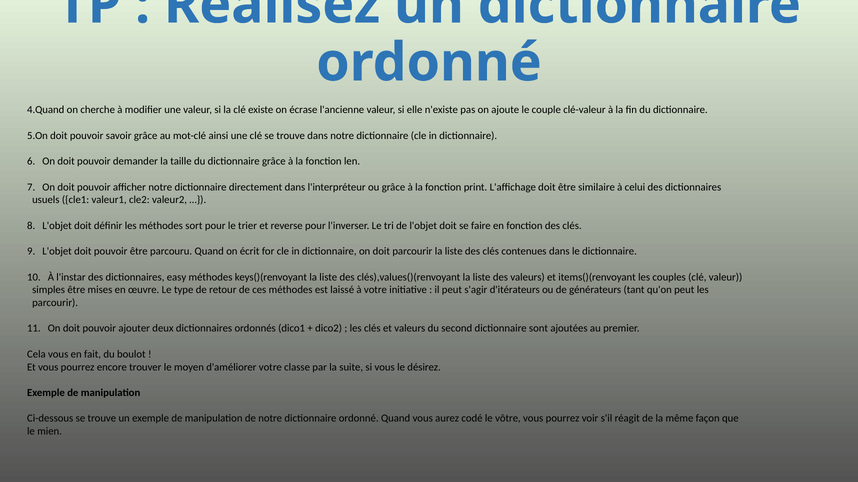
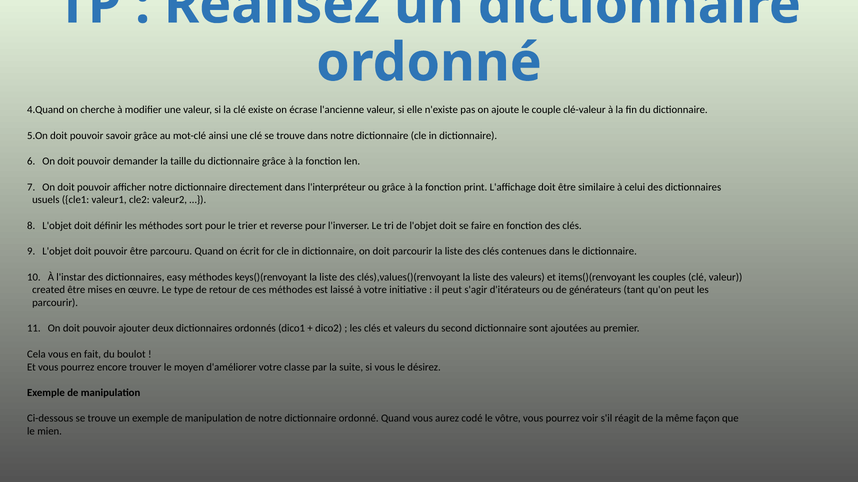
simples: simples -> created (49, 290)
